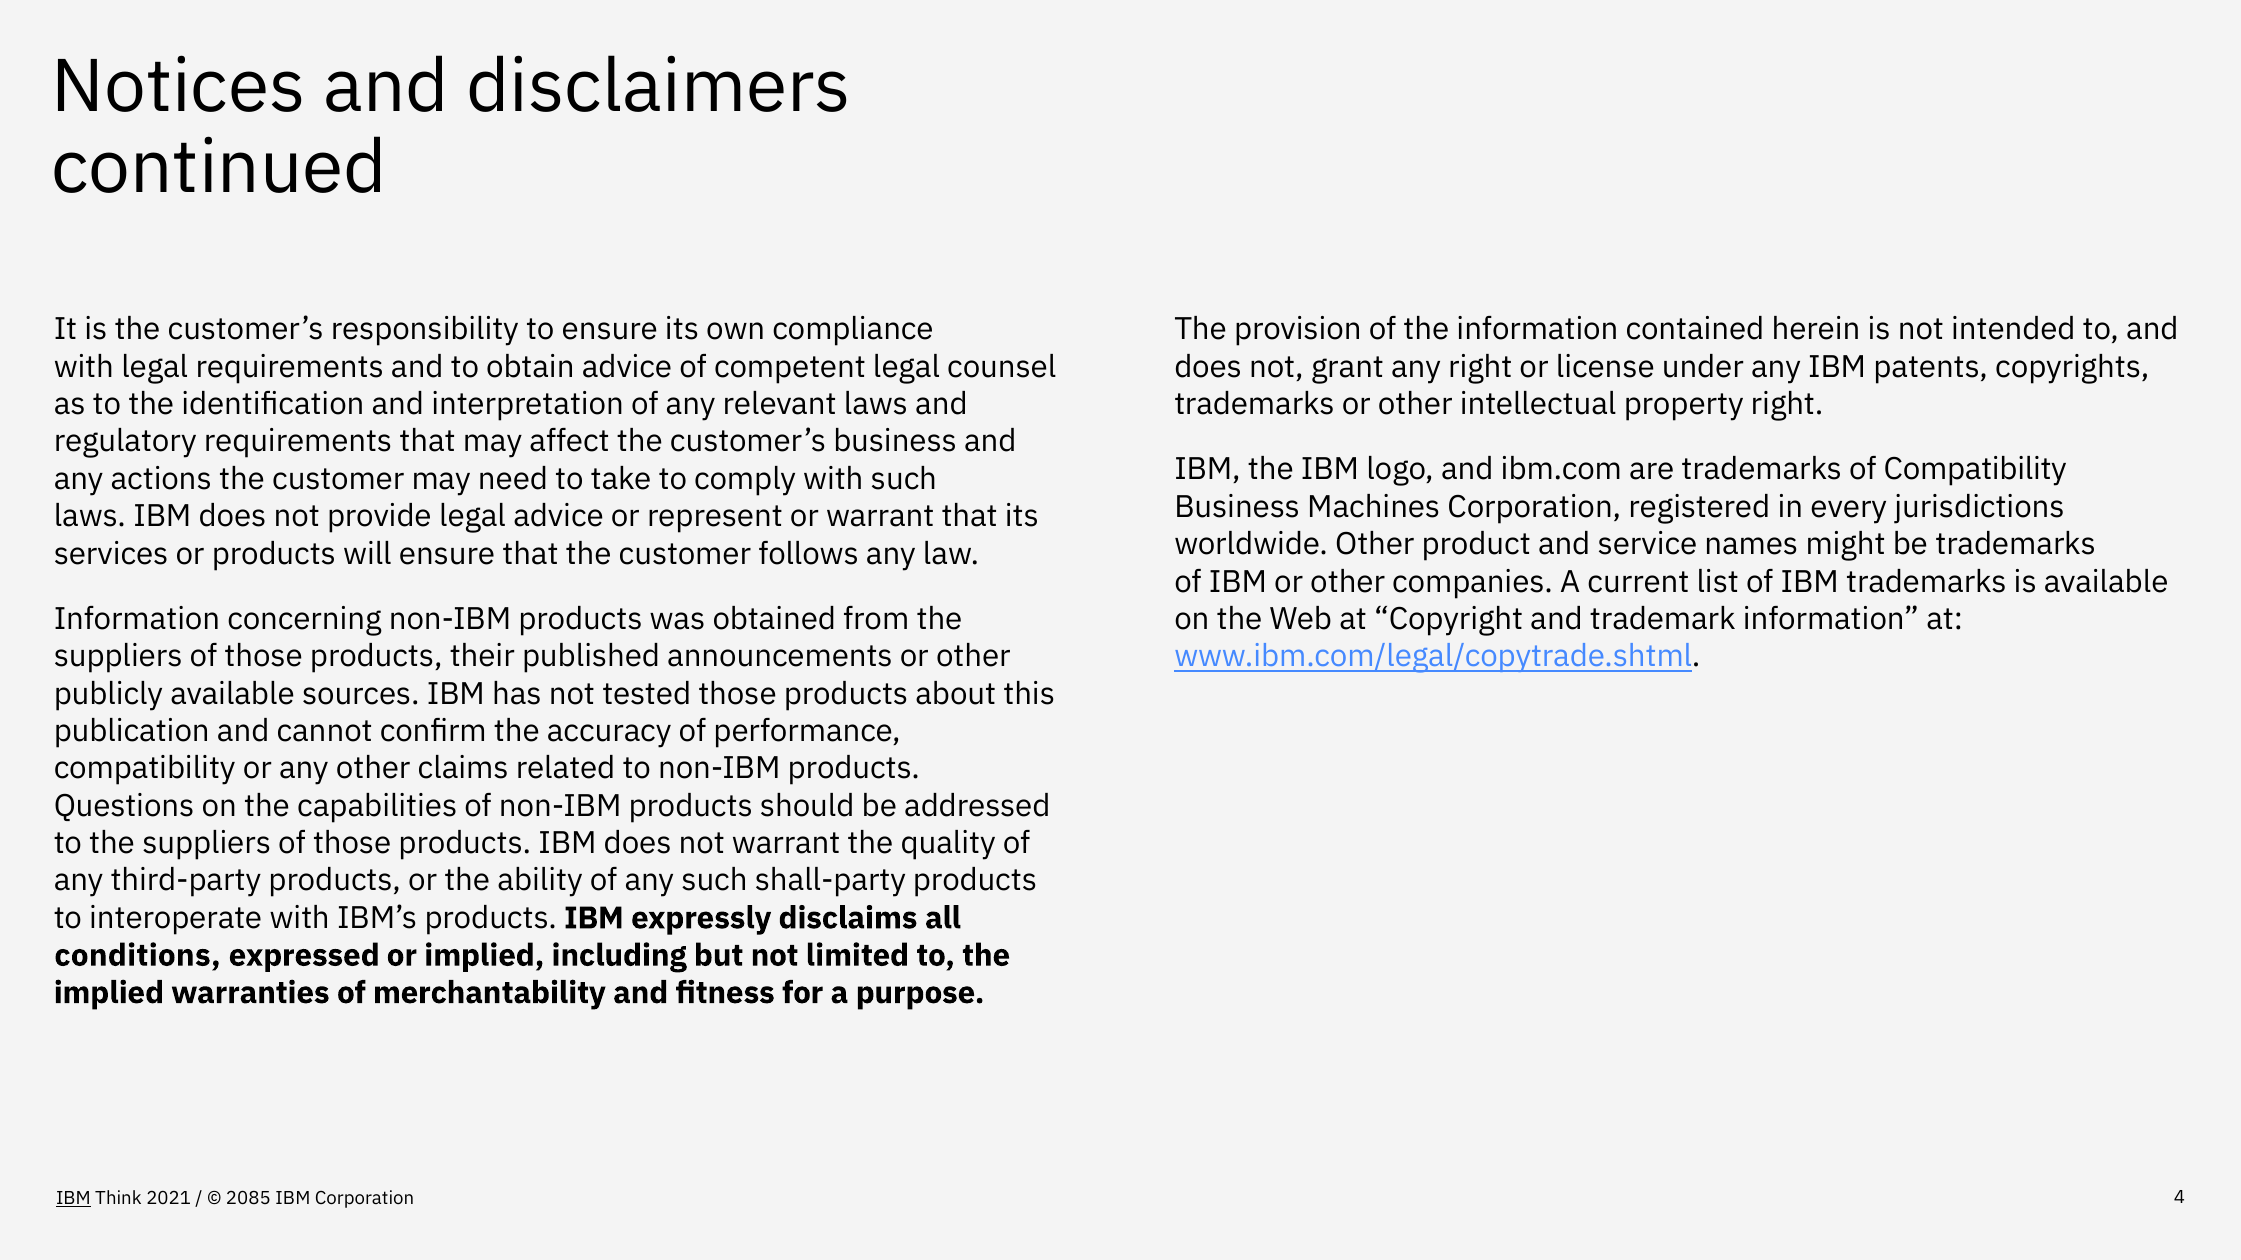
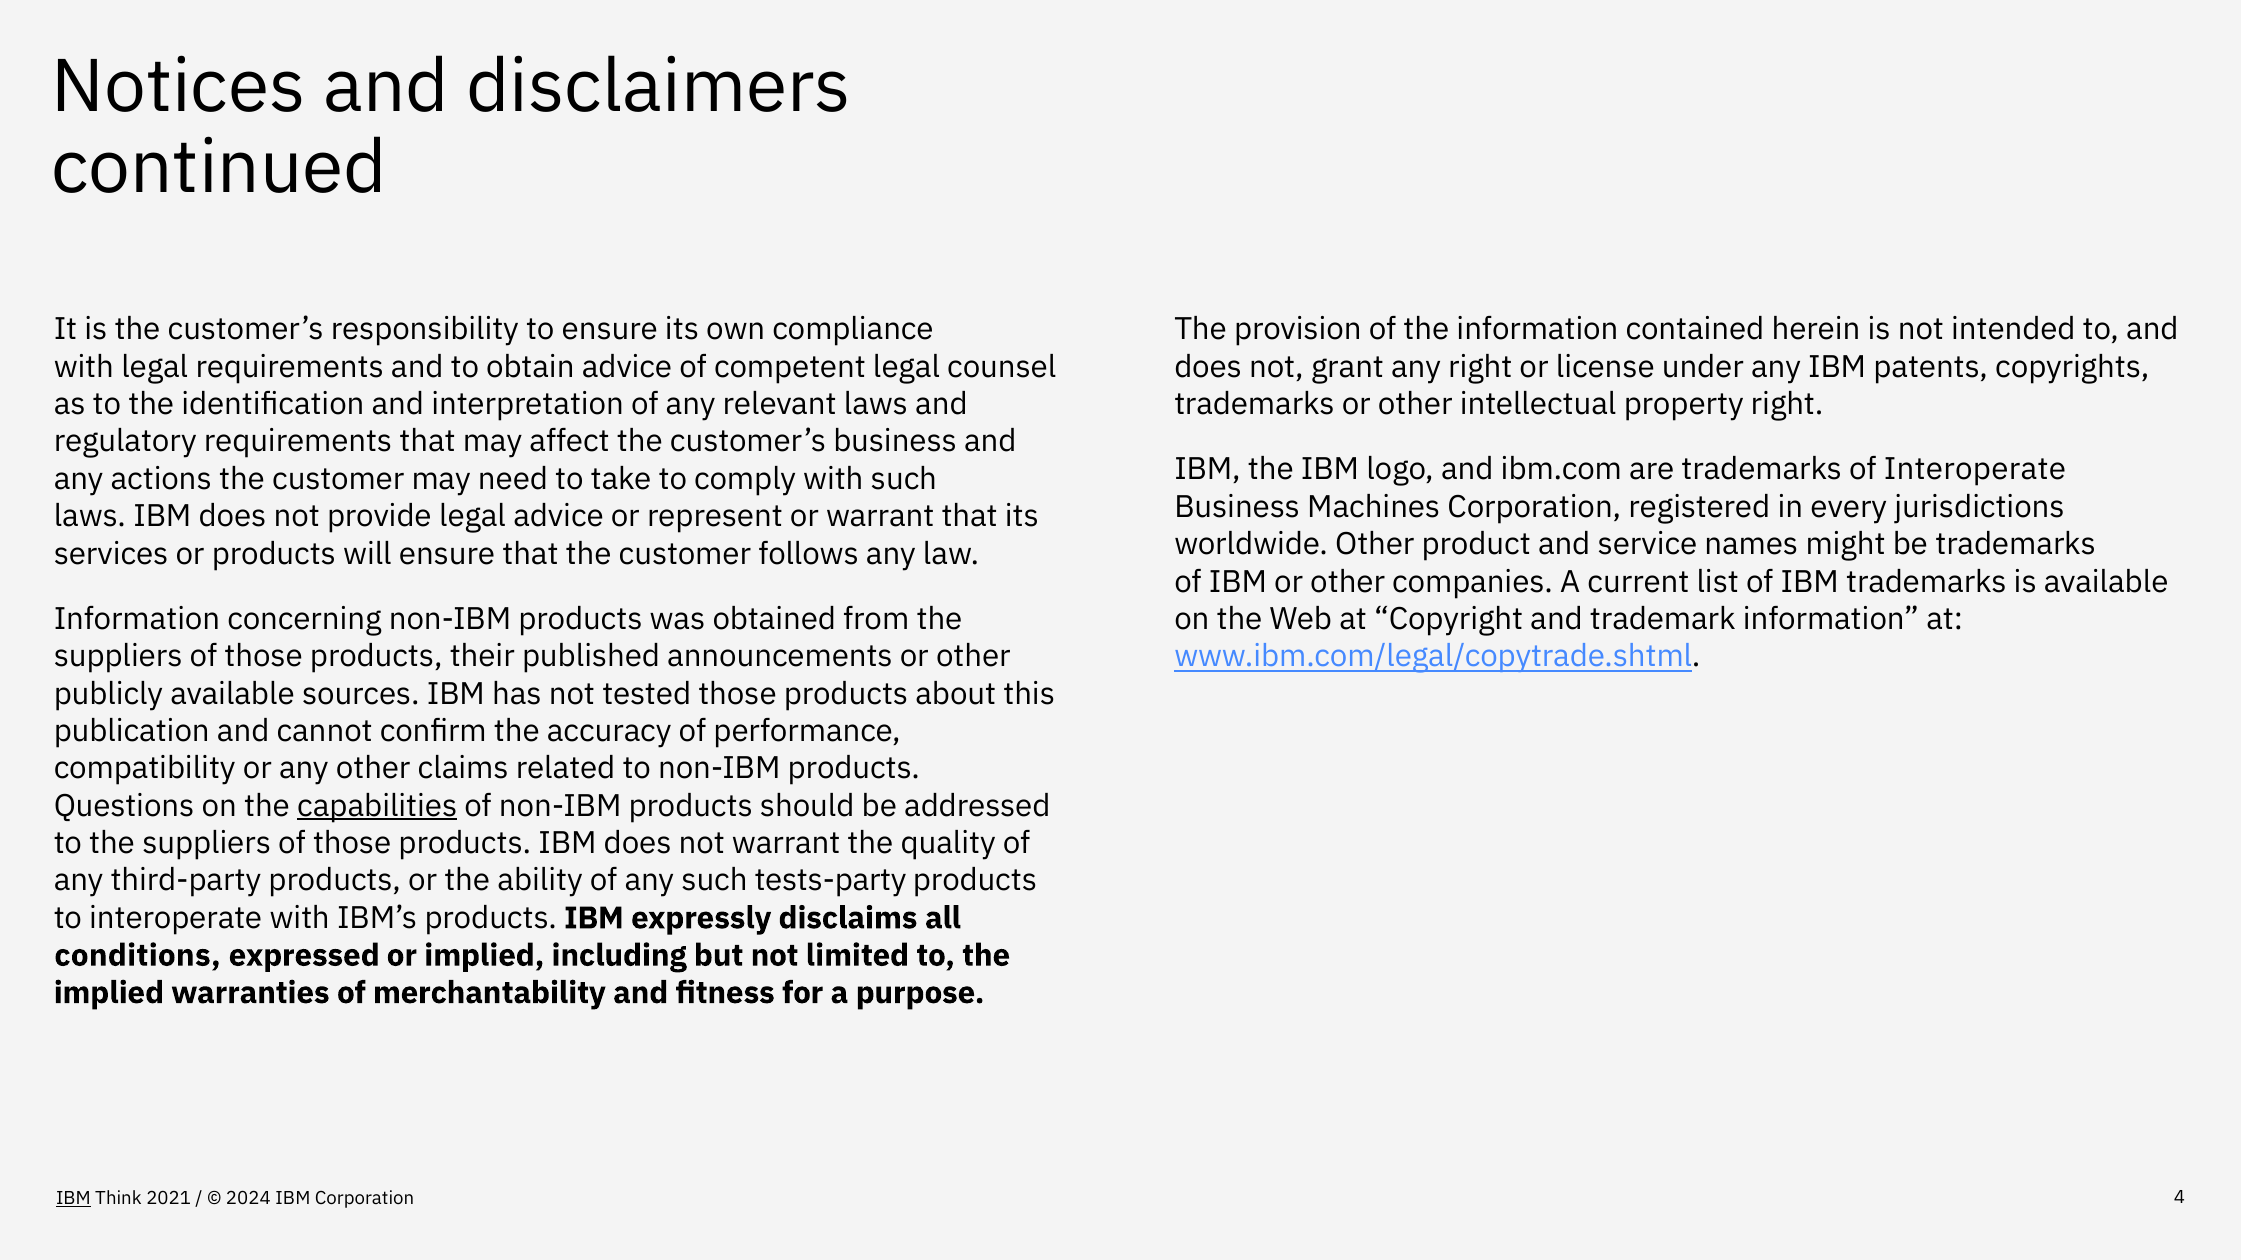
of Compatibility: Compatibility -> Interoperate (1975, 470)
capabilities underline: none -> present (377, 806)
shall-party: shall-party -> tests-party (830, 881)
2085: 2085 -> 2024 (248, 1199)
